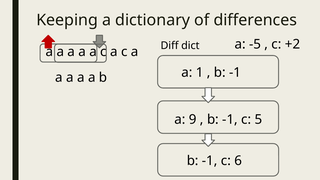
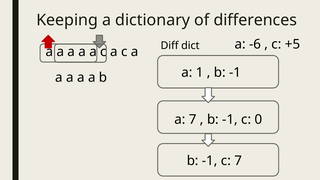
-5: -5 -> -6 (255, 44)
+2: +2 -> +5 (293, 44)
a 9: 9 -> 7 (193, 120)
5: 5 -> 0 (258, 120)
c 6: 6 -> 7 (238, 161)
